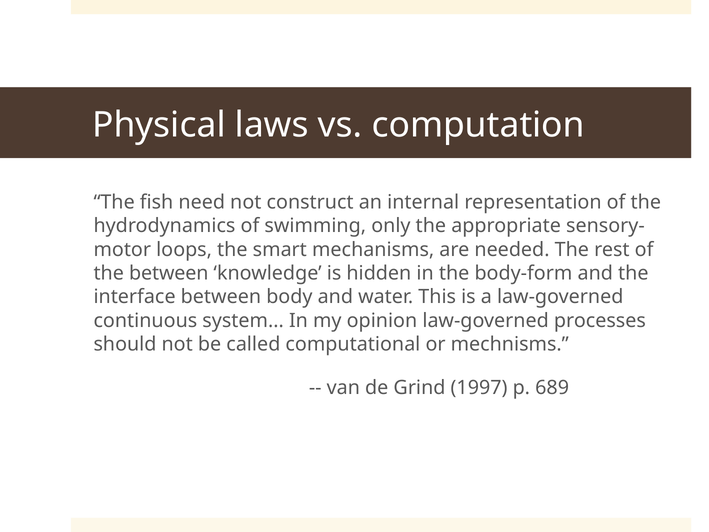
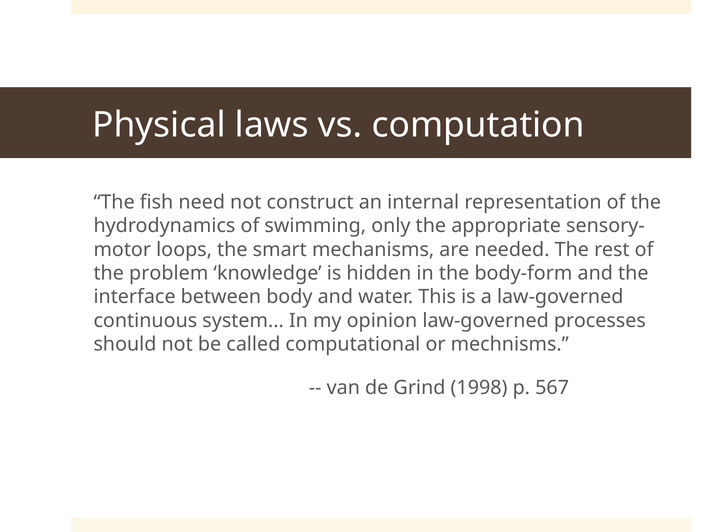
the between: between -> problem (169, 273)
1997: 1997 -> 1998 (479, 387)
689: 689 -> 567 (552, 387)
